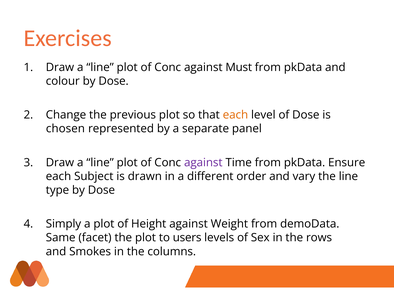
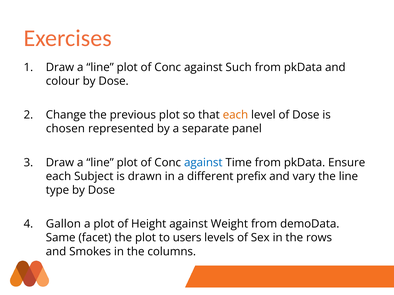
Must: Must -> Such (239, 67)
against colour: purple -> blue (203, 163)
order: order -> prefix (251, 177)
Simply: Simply -> Gallon (63, 224)
